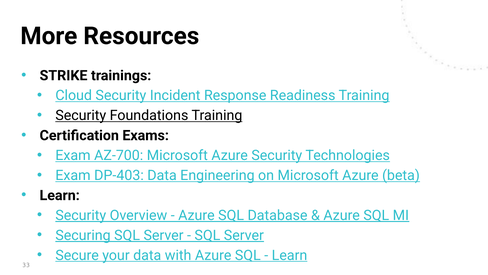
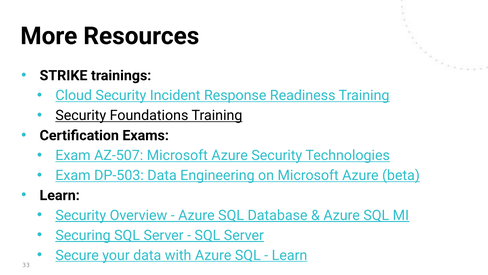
AZ-700: AZ-700 -> AZ-507 (119, 155)
DP-403: DP-403 -> DP-503 (119, 175)
